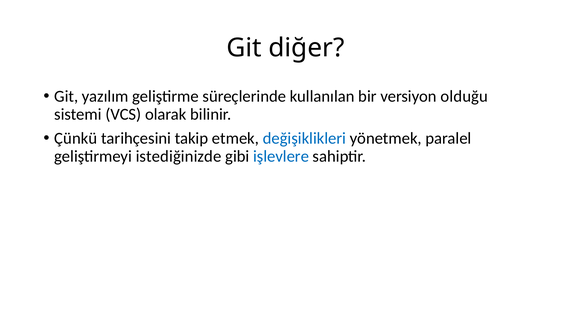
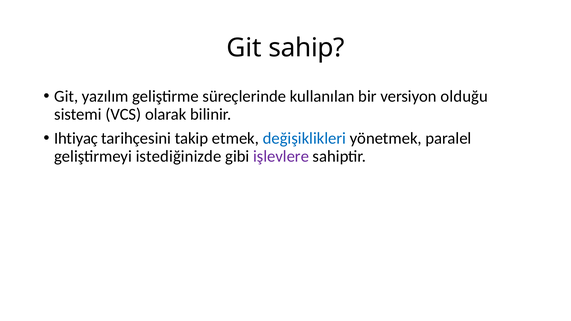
diğer: diğer -> sahip (307, 48)
Çünkü: Çünkü -> Ihtiyaç (76, 138)
işlevlere colour: blue -> purple (281, 156)
